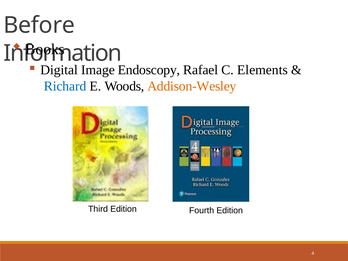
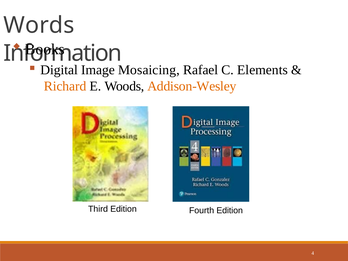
Before: Before -> Words (39, 25)
Endoscopy: Endoscopy -> Mosaicing (149, 70)
Richard colour: blue -> orange (65, 86)
